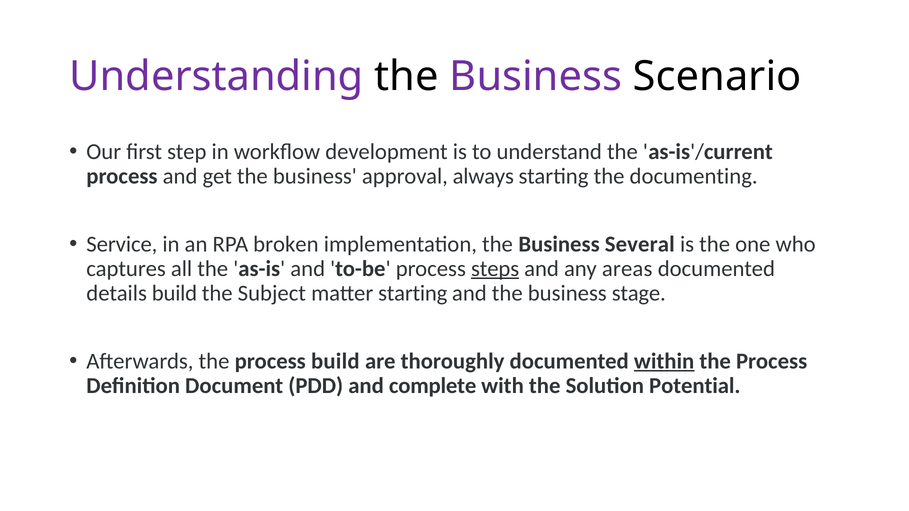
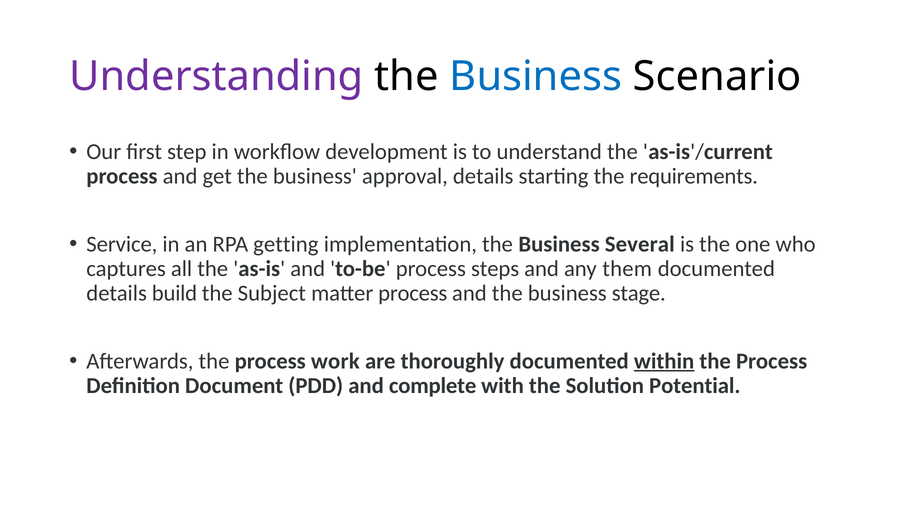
Business colour: purple -> blue (536, 76)
approval always: always -> details (483, 176)
documenting: documenting -> requirements (694, 176)
broken: broken -> getting (286, 244)
steps underline: present -> none (495, 269)
areas: areas -> them (627, 269)
matter starting: starting -> process (413, 293)
process build: build -> work (335, 361)
